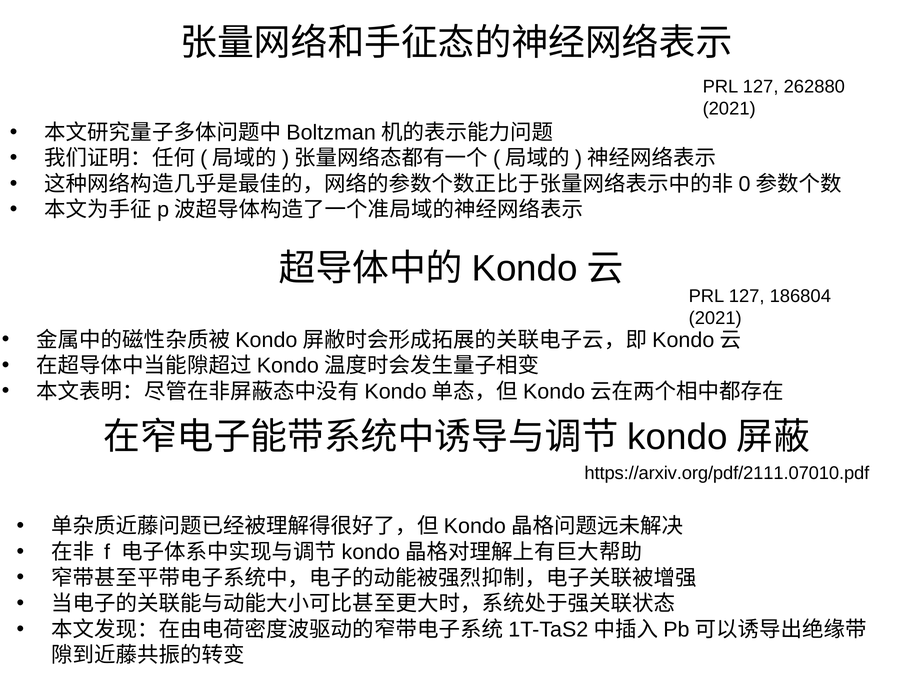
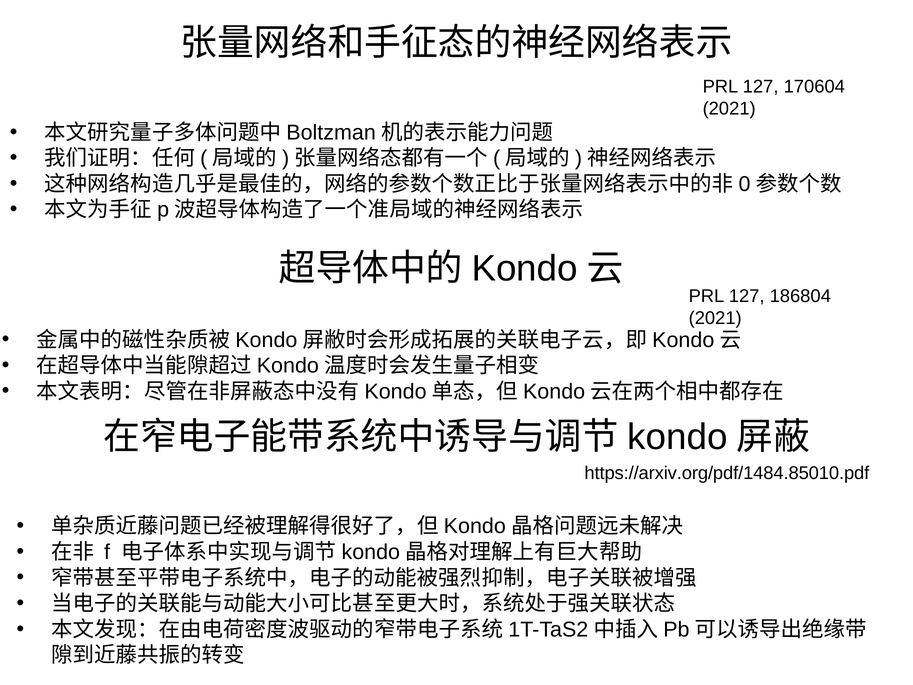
262880: 262880 -> 170604 (814, 86)
https://arxiv.org/pdf/2111.07010.pdf: https://arxiv.org/pdf/2111.07010.pdf -> https://arxiv.org/pdf/1484.85010.pdf (727, 473)
